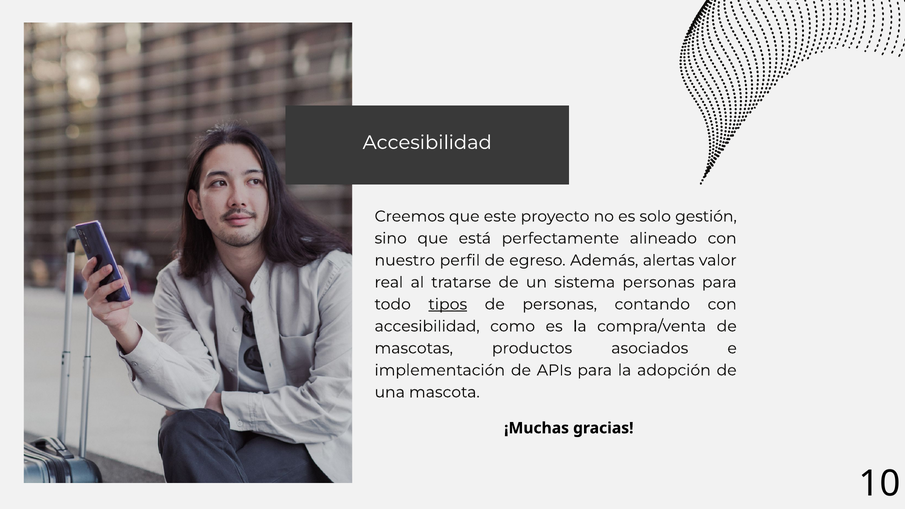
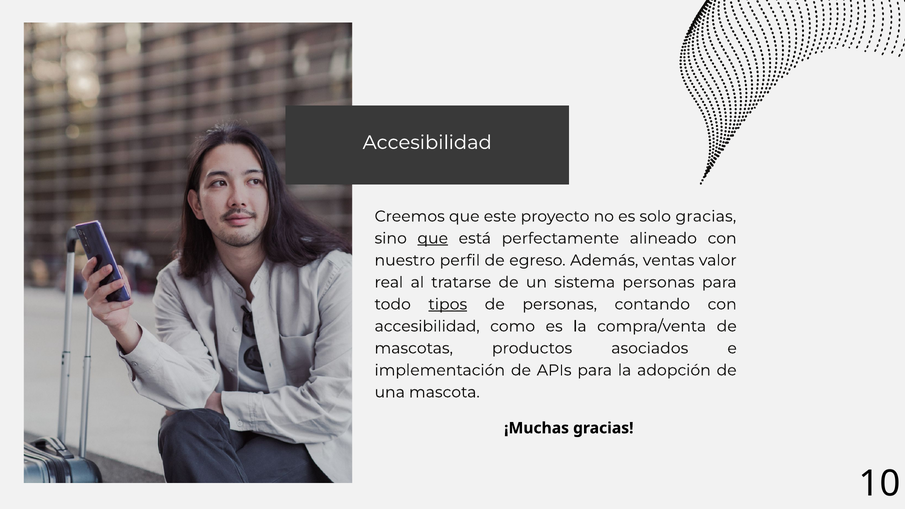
solo gestión: gestión -> gracias (706, 216)
que underline: none -> present (433, 238)
alertas: alertas -> ventas (669, 260)
